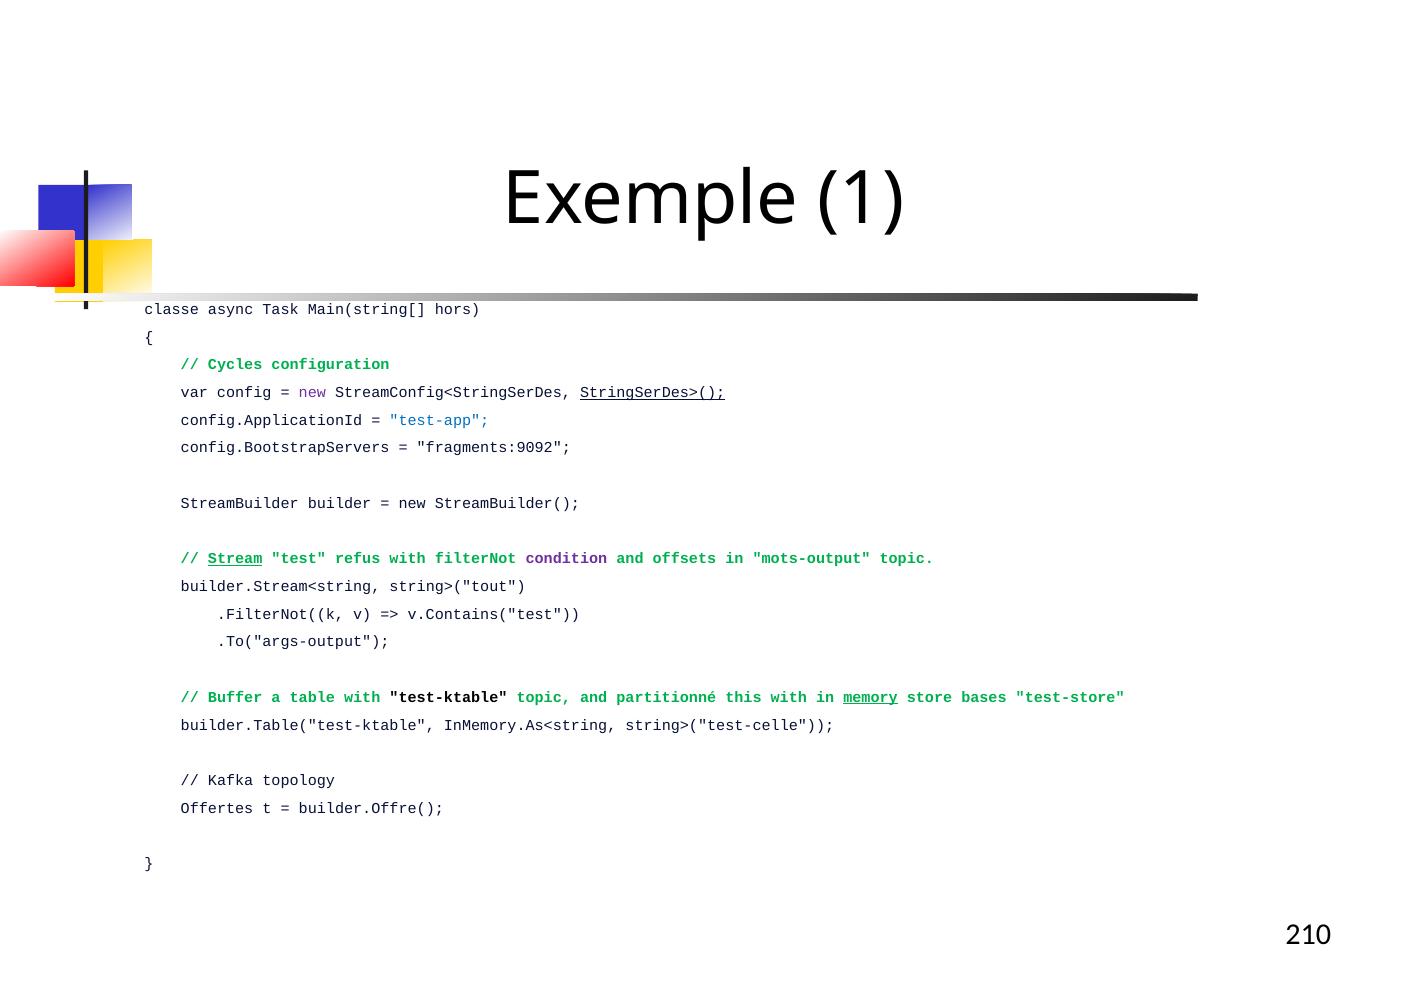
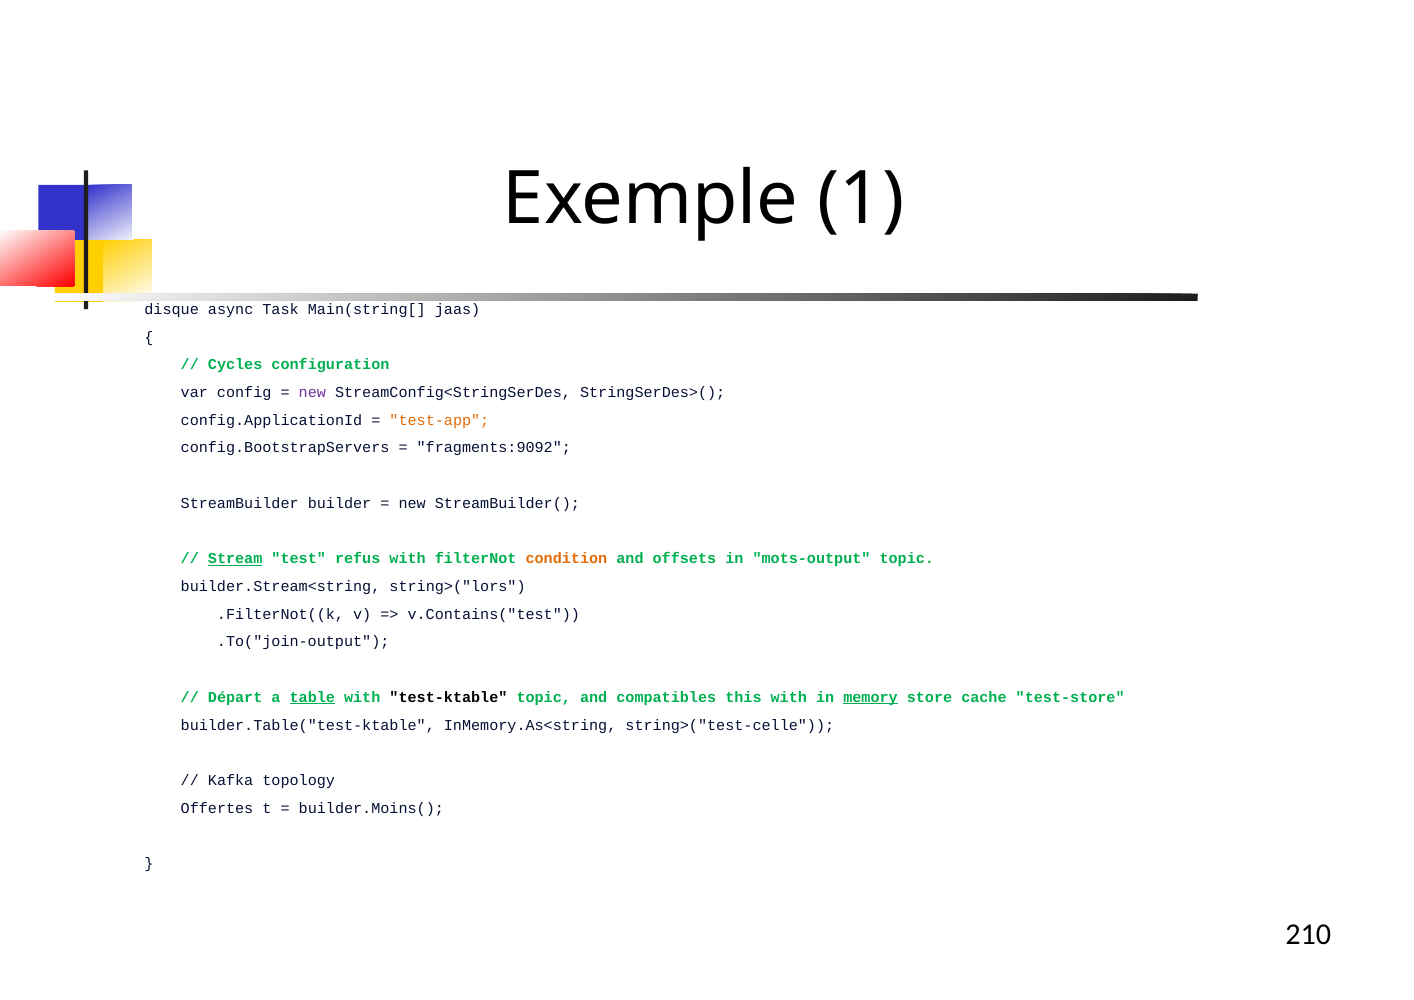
classe: classe -> disque (172, 309)
hors: hors -> jaas (458, 309)
StringSerDes>( underline: present -> none (653, 392)
test-app colour: blue -> orange (439, 420)
condition colour: purple -> orange (566, 559)
string>("tout: string>("tout -> string>("lors (458, 586)
.To("args-output: .To("args-output -> .To("join-output (303, 642)
Buffer: Buffer -> Départ (235, 697)
table underline: none -> present (312, 697)
partitionné: partitionné -> compatibles (666, 697)
bases: bases -> cache (984, 697)
builder.Offre(: builder.Offre( -> builder.Moins( (371, 808)
